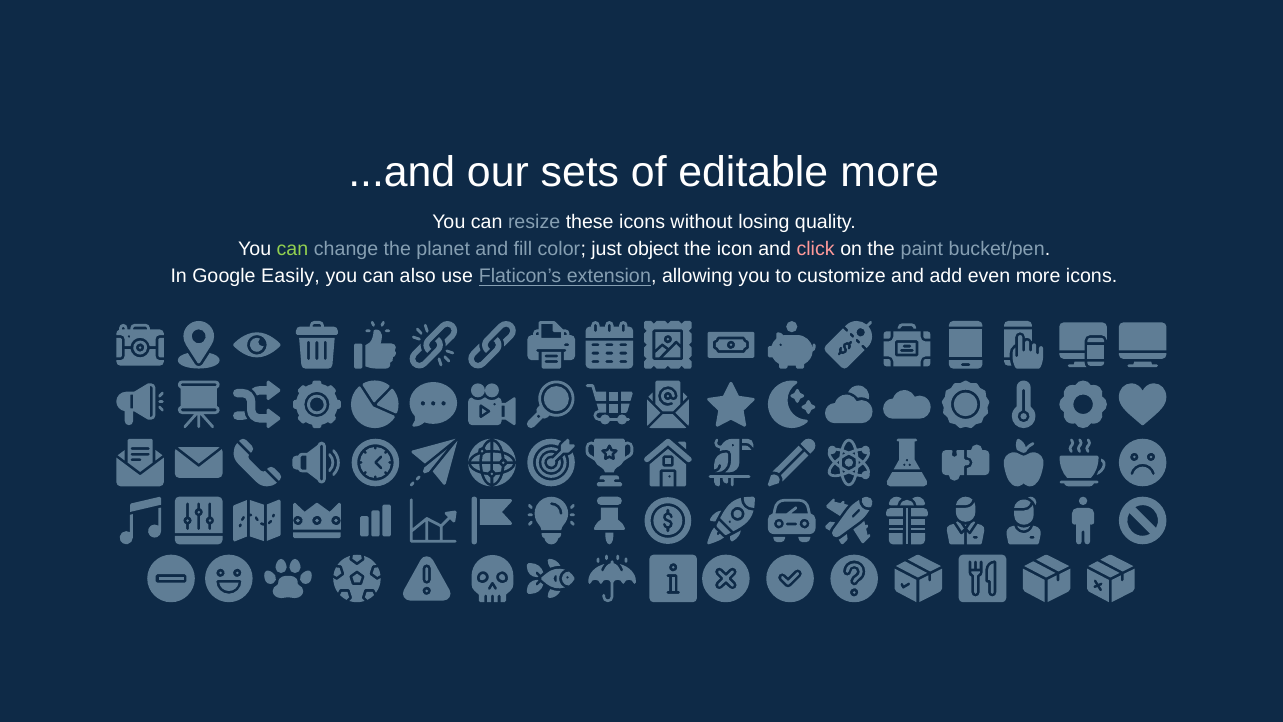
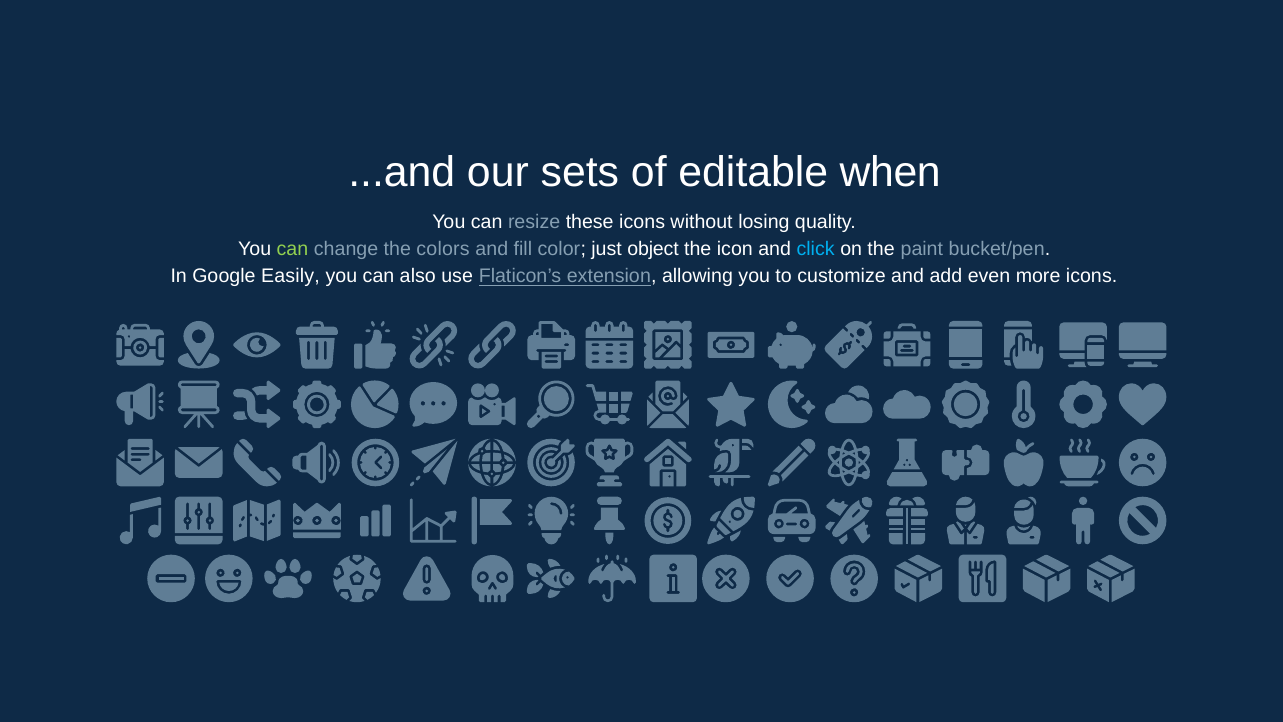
editable more: more -> when (890, 172)
planet: planet -> colors (443, 249)
click colour: pink -> light blue (816, 249)
